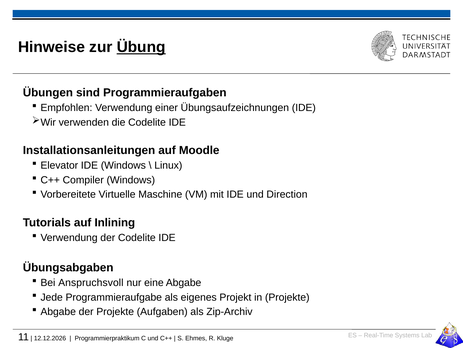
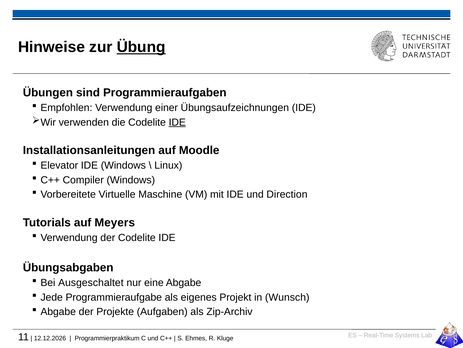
IDE underline: none -> present (177, 122)
Inlining: Inlining -> Meyers (115, 222)
Anspruchsvoll: Anspruchsvoll -> Ausgeschaltet (91, 282)
in Projekte: Projekte -> Wunsch (287, 297)
